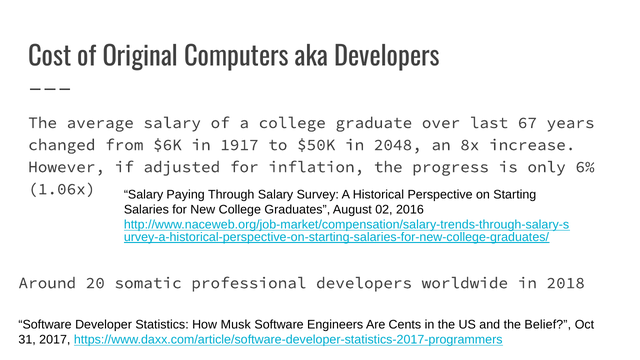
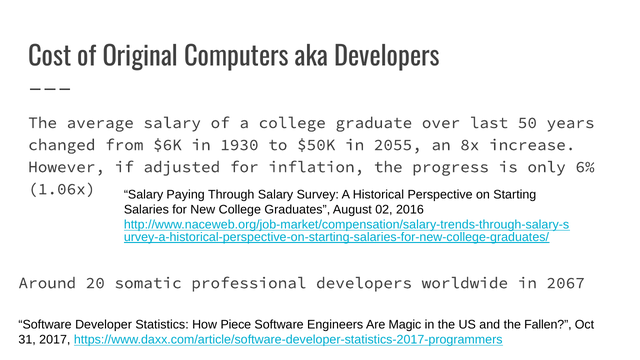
67: 67 -> 50 (527, 123)
1917: 1917 -> 1930 (239, 145)
2048: 2048 -> 2055 (398, 145)
2018: 2018 -> 2067 (566, 283)
Musk: Musk -> Piece (236, 325)
Cents: Cents -> Magic (405, 325)
Belief: Belief -> Fallen (548, 325)
